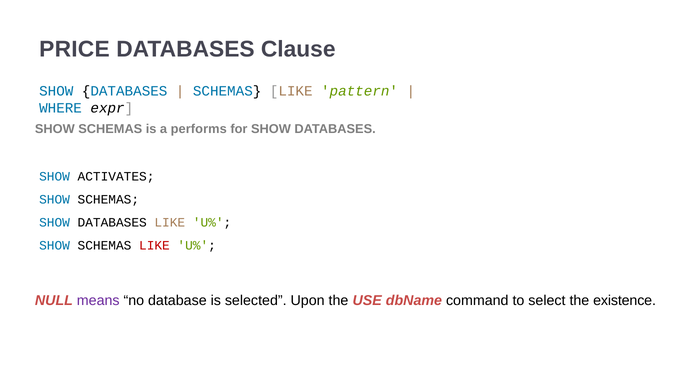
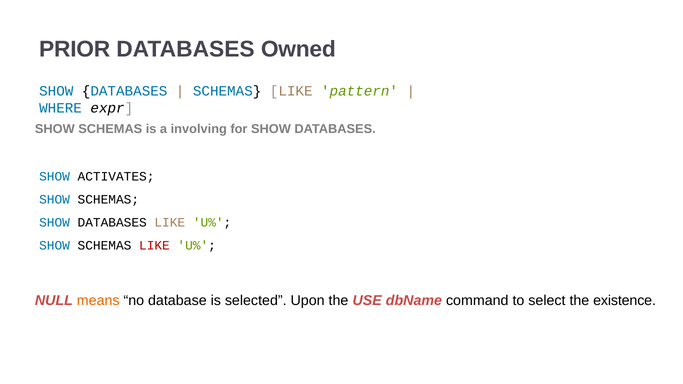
PRICE: PRICE -> PRIOR (75, 49)
Clause: Clause -> Owned (298, 49)
performs: performs -> involving (199, 129)
means colour: purple -> orange (98, 301)
